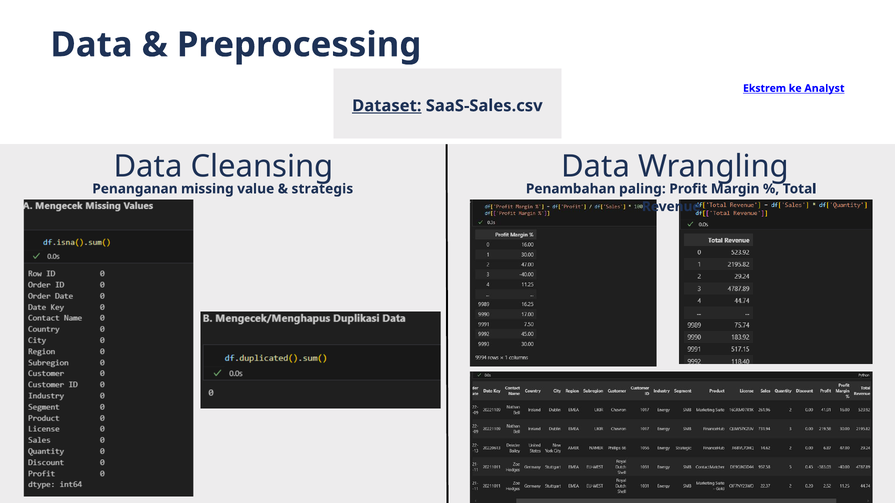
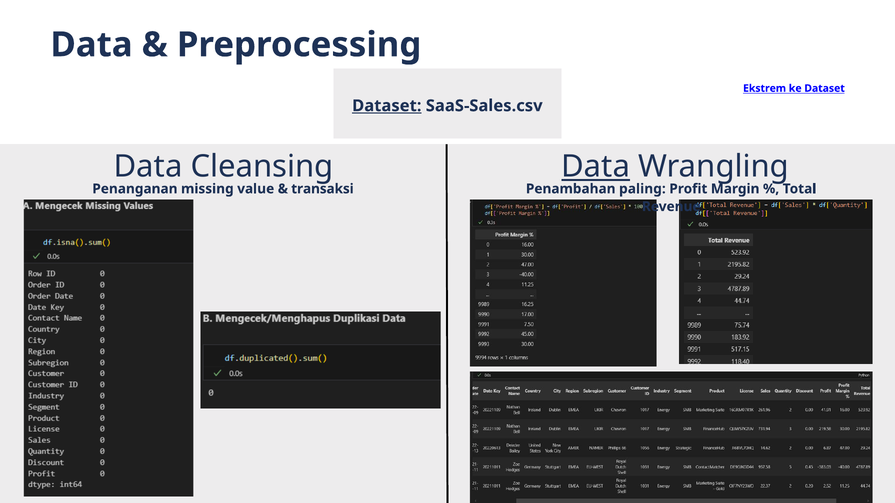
ke Analyst: Analyst -> Dataset (825, 88)
Data underline: none -> present (596, 167)
strategis: strategis -> transaksi (322, 189)
